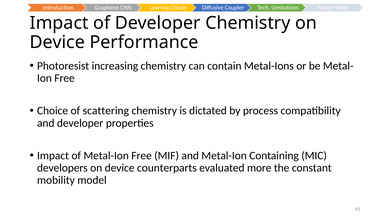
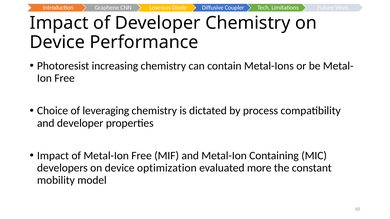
scattering: scattering -> leveraging (106, 111)
counterparts: counterparts -> optimization (167, 168)
